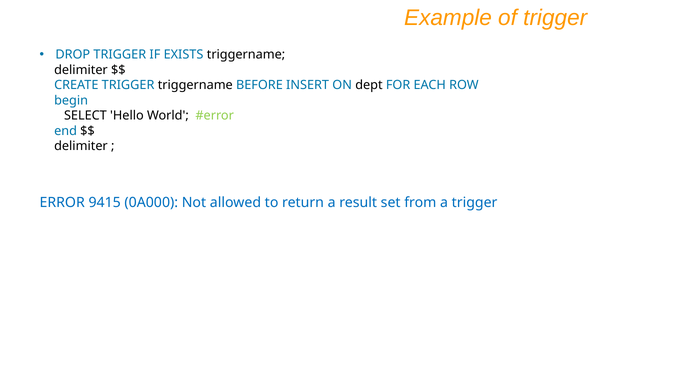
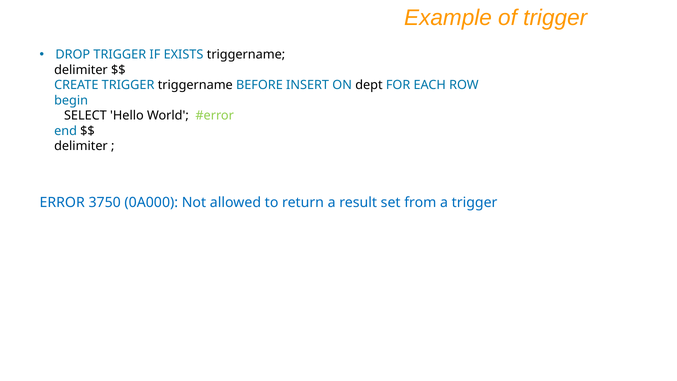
9415: 9415 -> 3750 (105, 202)
